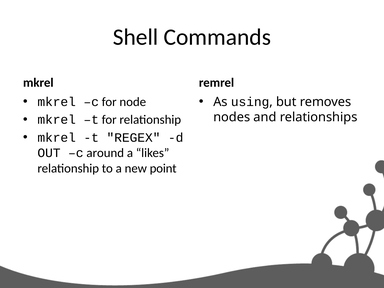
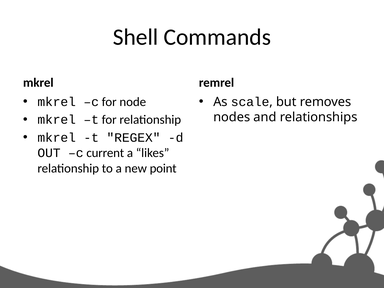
using: using -> scale (250, 102)
around: around -> current (105, 153)
